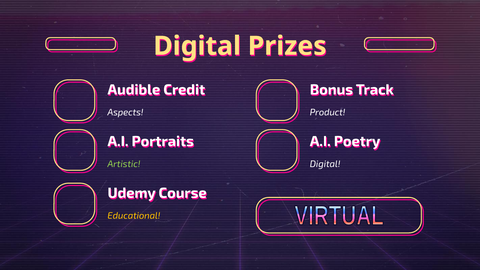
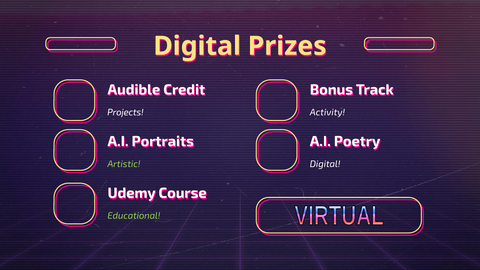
Aspects: Aspects -> Projects (125, 112)
Product: Product -> Activity (328, 112)
Educational colour: yellow -> light green (134, 216)
